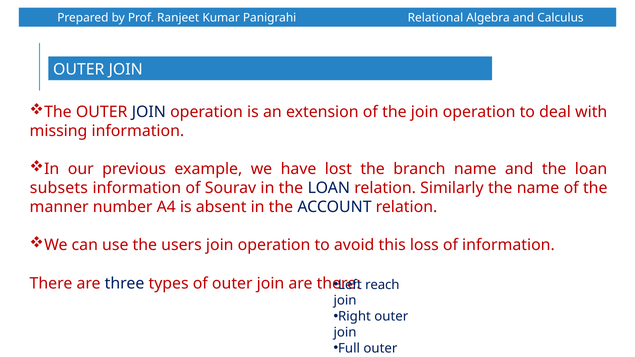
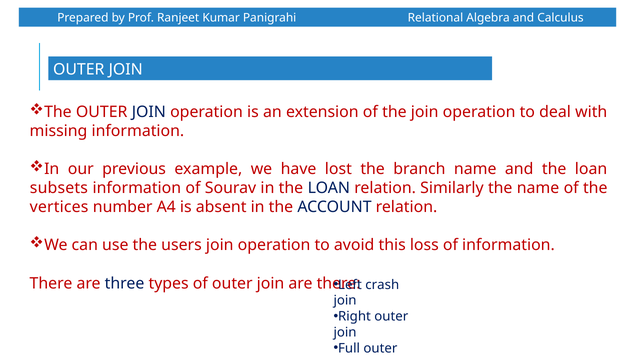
manner: manner -> vertices (59, 207)
reach: reach -> crash (382, 285)
